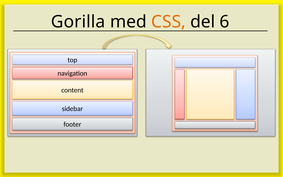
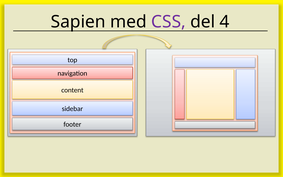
Gorilla: Gorilla -> Sapien (78, 22)
CSS colour: orange -> purple (168, 22)
6: 6 -> 4 (224, 22)
